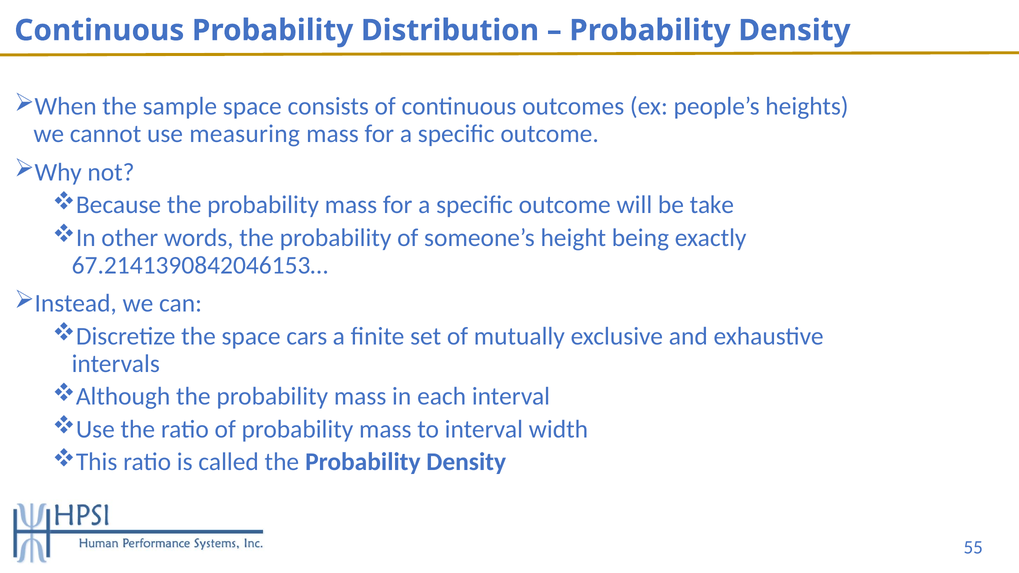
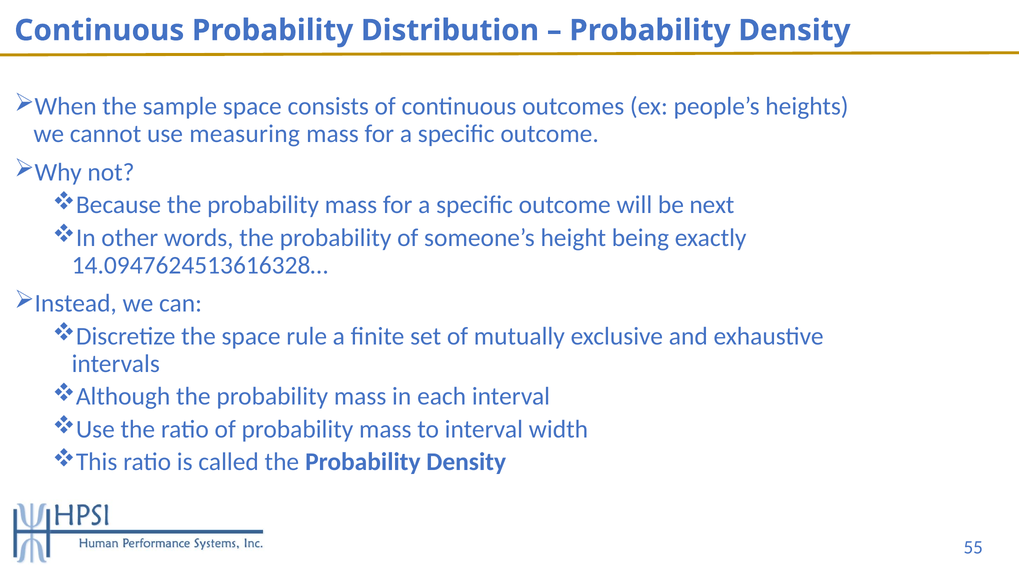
take: take -> next (712, 205)
67.2141390842046153…: 67.2141390842046153… -> 14.0947624513616328… (200, 265)
cars: cars -> rule (307, 336)
